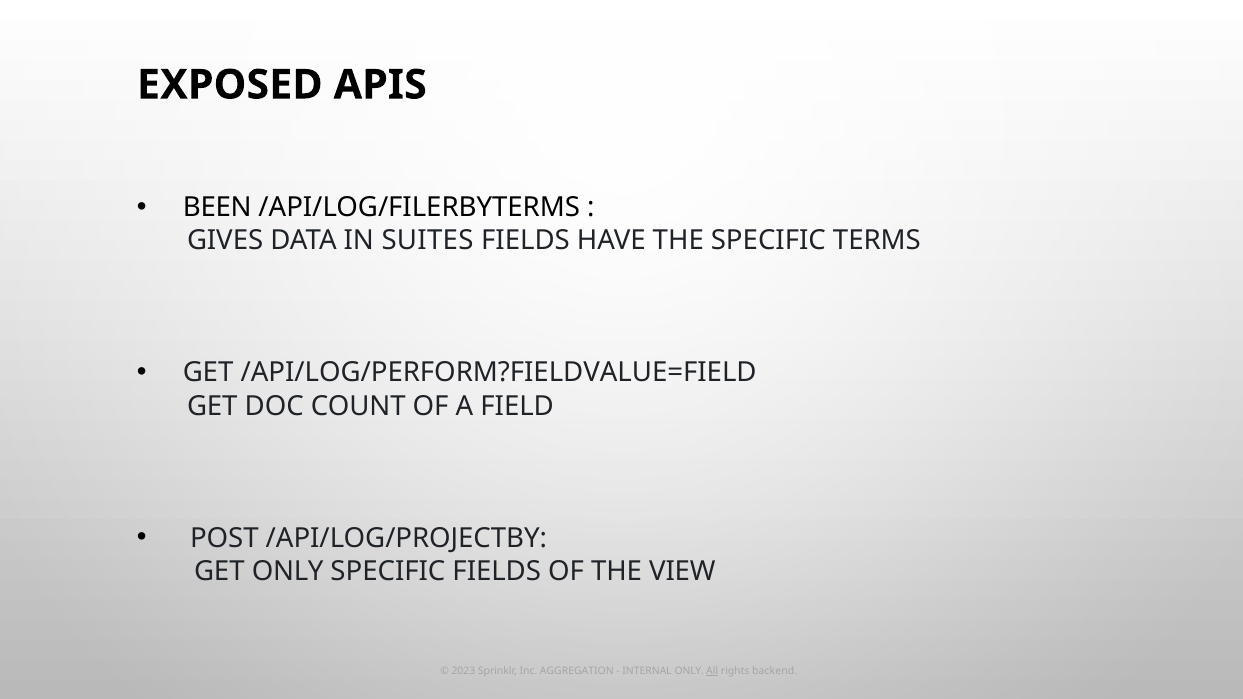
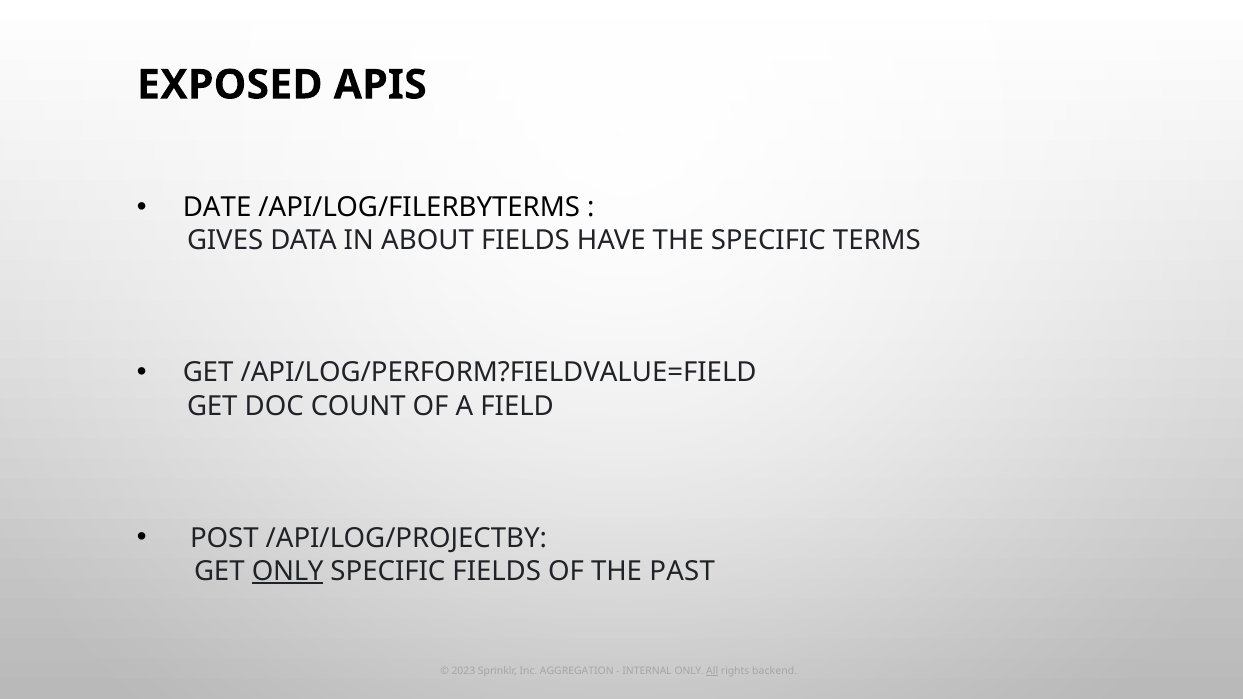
BEEN: BEEN -> DATE (217, 208)
SUITES: SUITES -> ABOUT (428, 241)
ONLY underline: none -> present (288, 571)
VIEW: VIEW -> PAST (682, 571)
